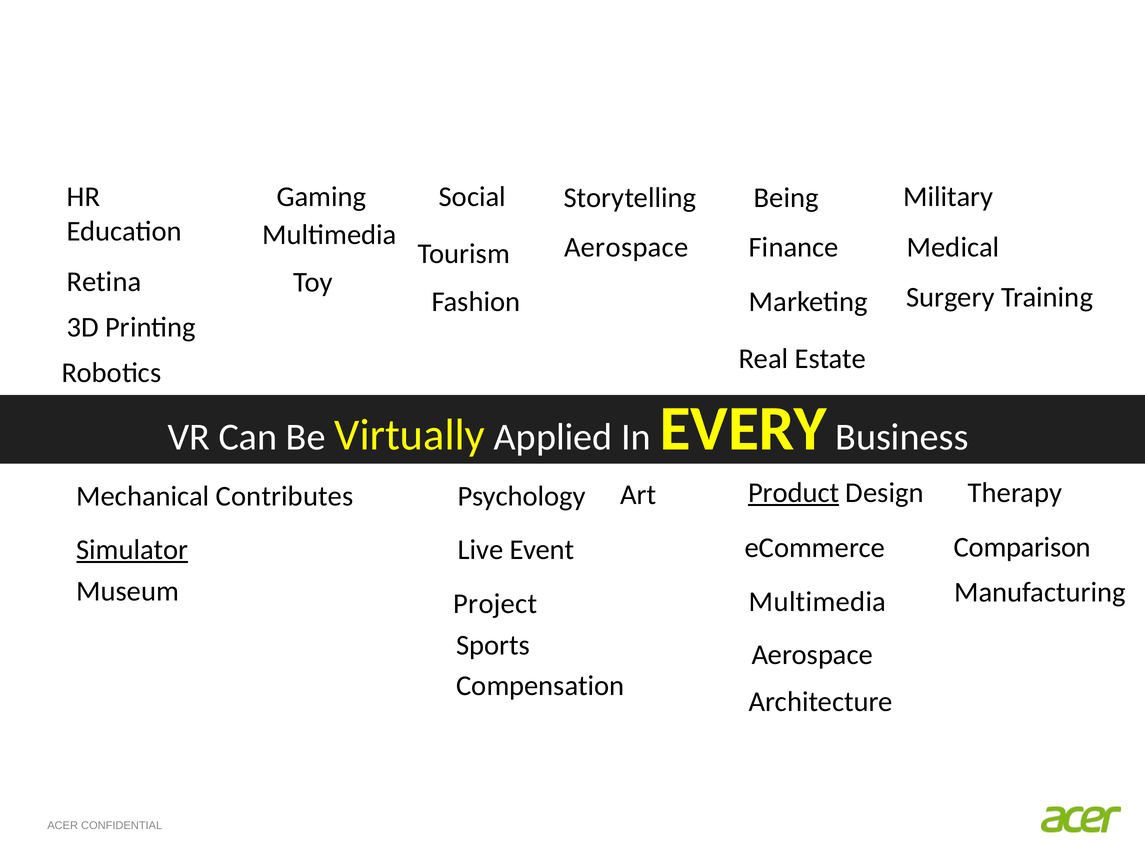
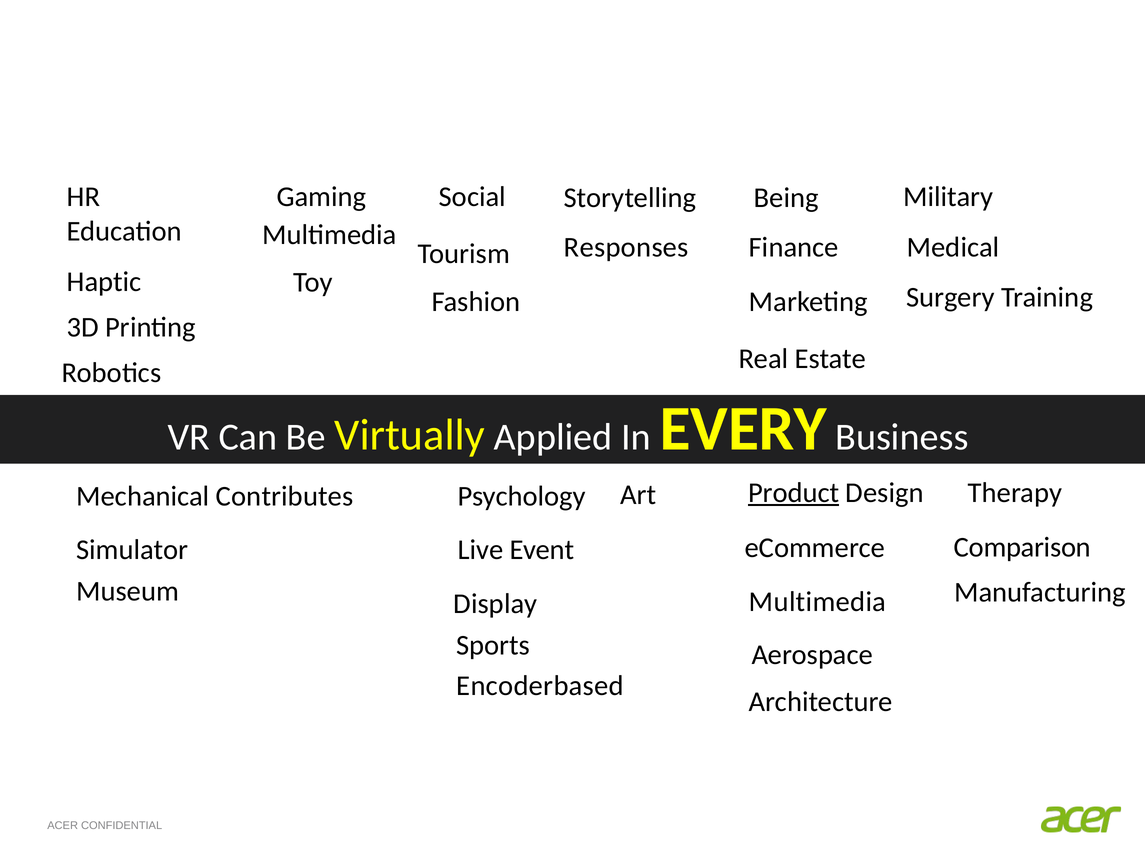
Aerospace: Aerospace -> Responses (626, 247)
Retina: Retina -> Haptic (104, 282)
Simulator underline: present -> none (132, 550)
Project: Project -> Display (495, 604)
Compensation: Compensation -> Encoderbased (540, 686)
